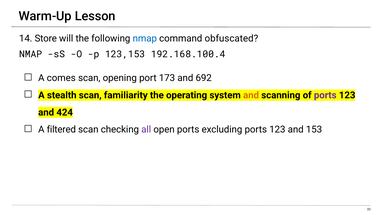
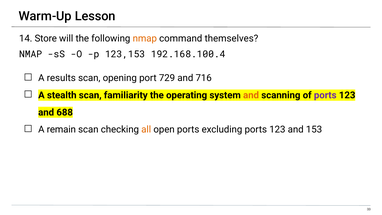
nmap colour: blue -> orange (145, 38)
obfuscated: obfuscated -> themselves (231, 38)
comes: comes -> results (61, 78)
173: 173 -> 729 (167, 78)
692: 692 -> 716 (204, 78)
424: 424 -> 688 (65, 112)
filtered: filtered -> remain (61, 129)
all colour: purple -> orange (146, 129)
